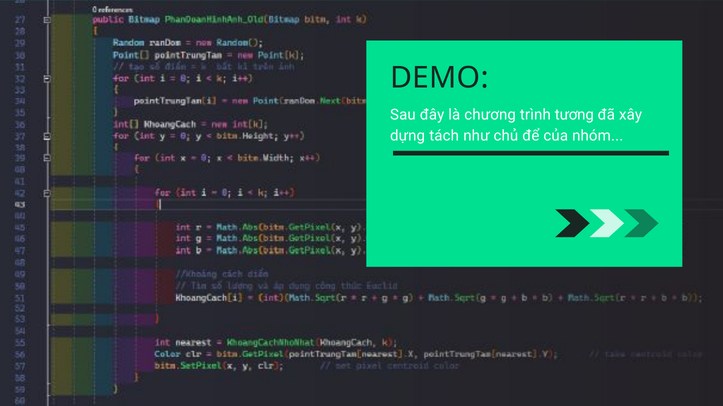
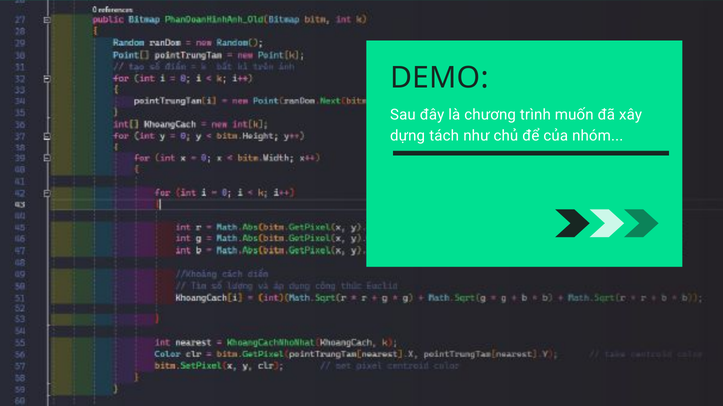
tương: tương -> muốn (574, 115)
